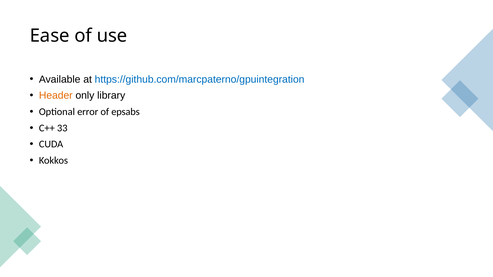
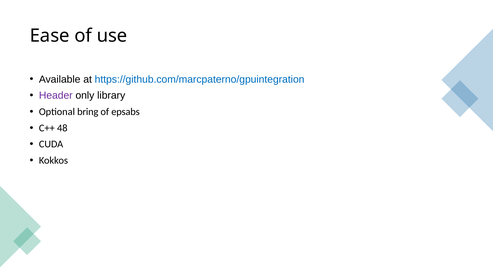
Header colour: orange -> purple (56, 96)
error: error -> bring (88, 112)
33: 33 -> 48 (62, 128)
